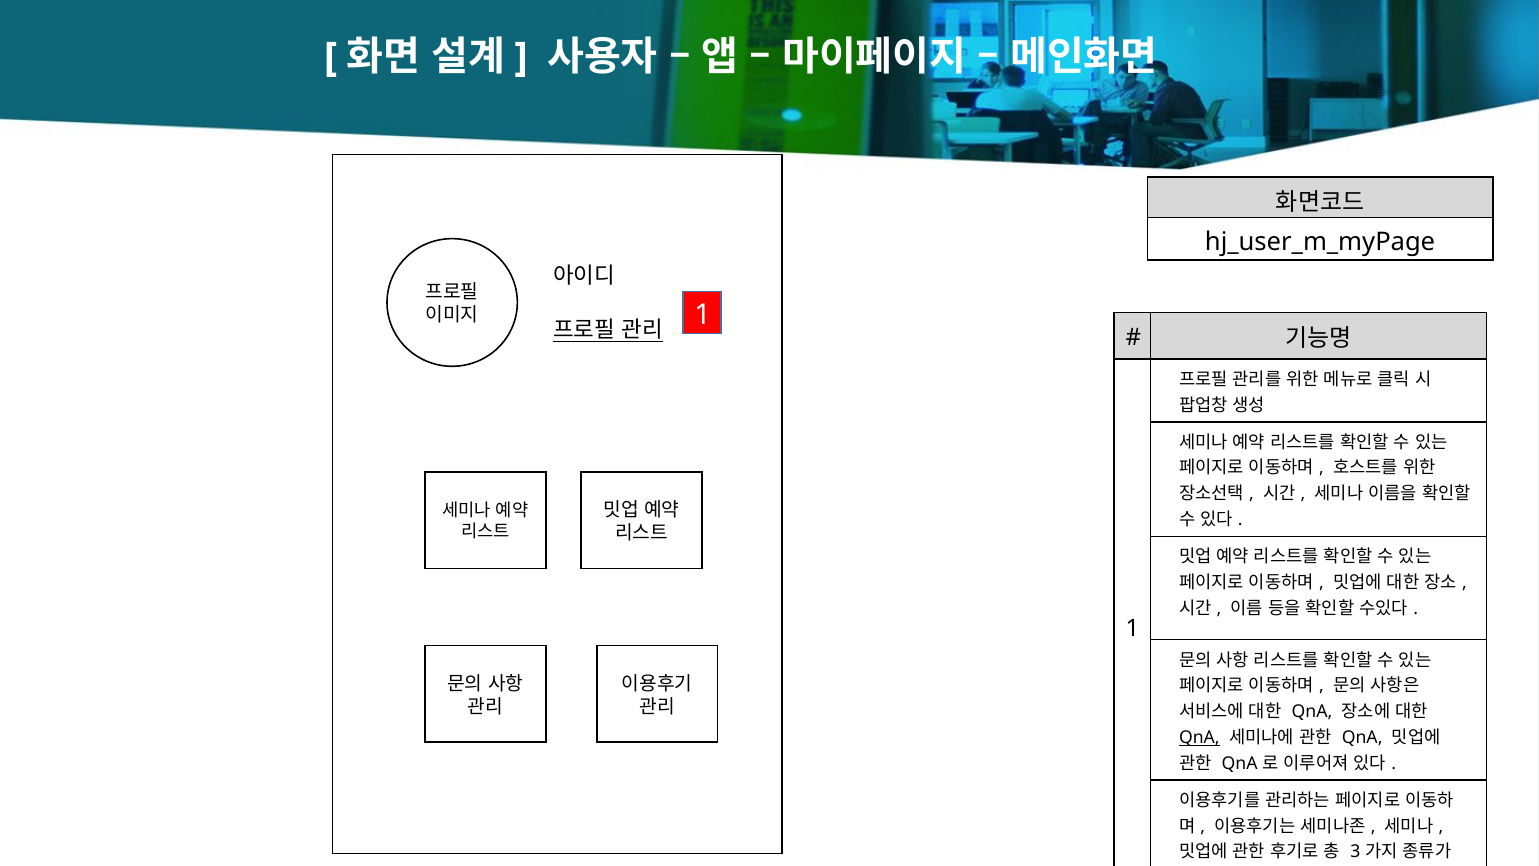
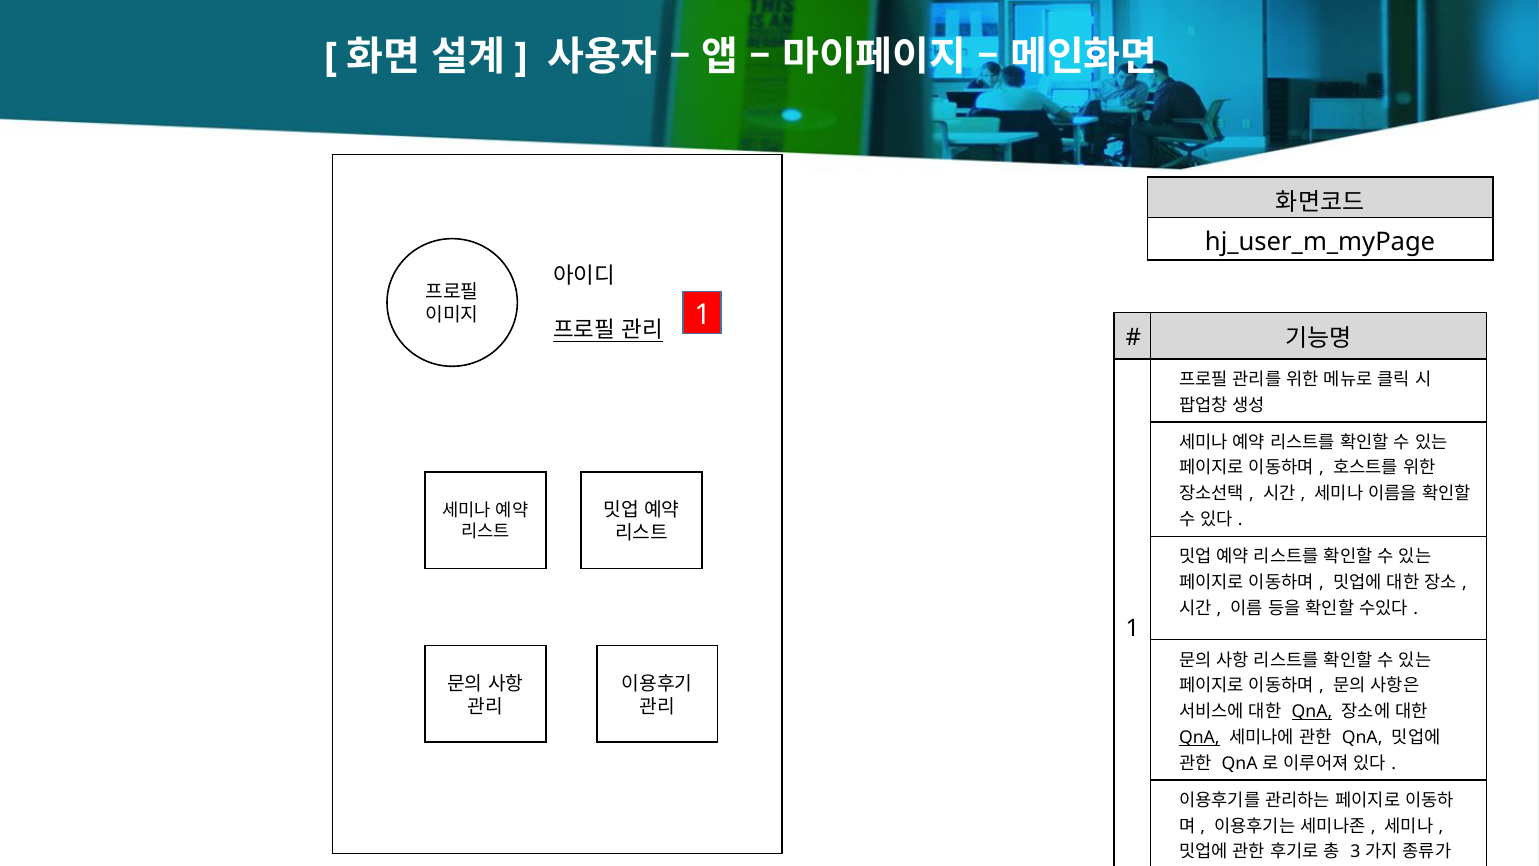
QnA underline: none -> present (1312, 711)
